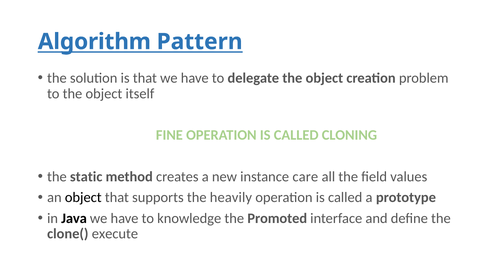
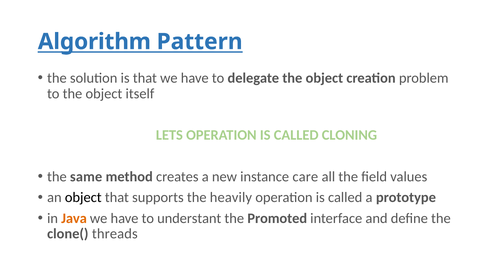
FINE: FINE -> LETS (169, 135)
static: static -> same (86, 177)
Java colour: black -> orange (74, 218)
knowledge: knowledge -> understant (189, 218)
execute: execute -> threads (115, 234)
